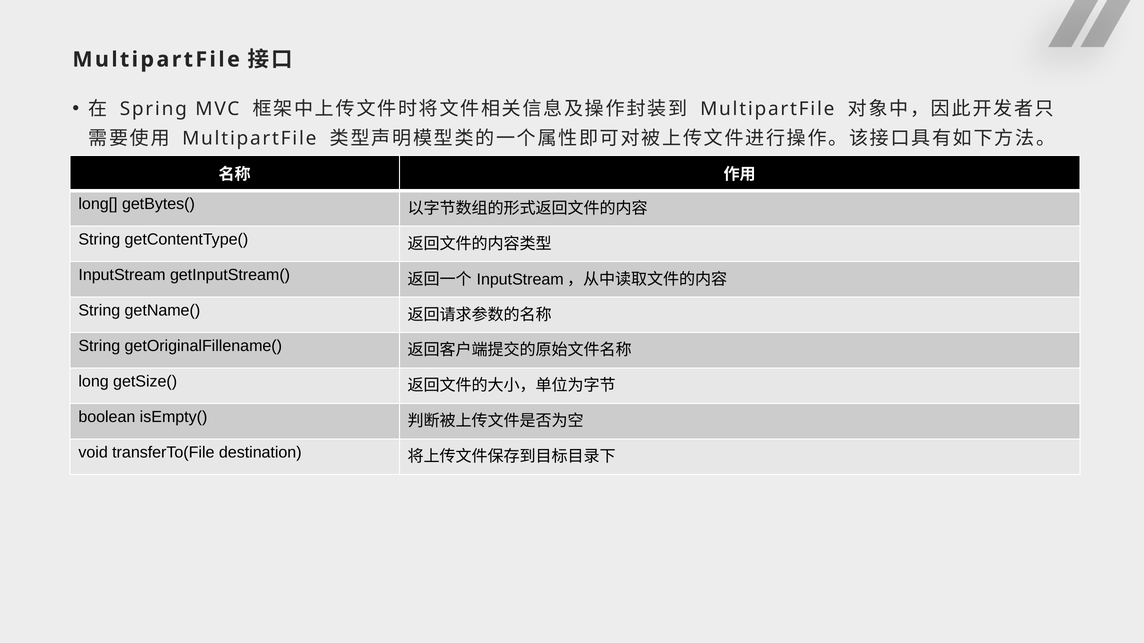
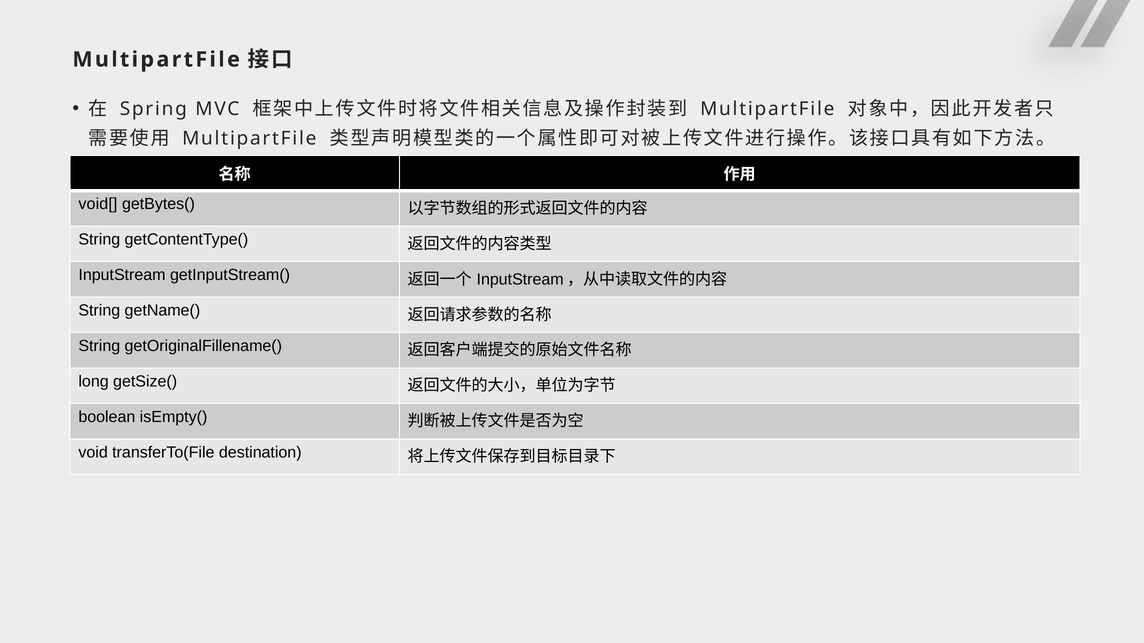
long[: long[ -> void[ (98, 204)
